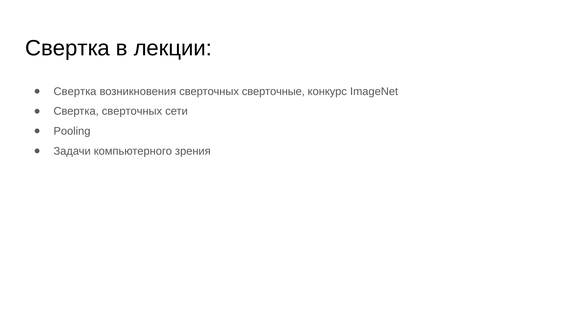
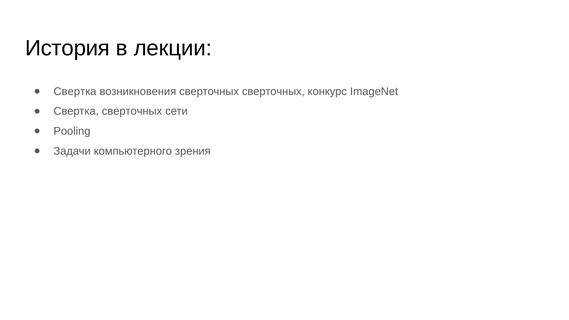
Свертка: Свертка -> История (68, 48)
сверточных сверточные: сверточные -> сверточных (273, 91)
